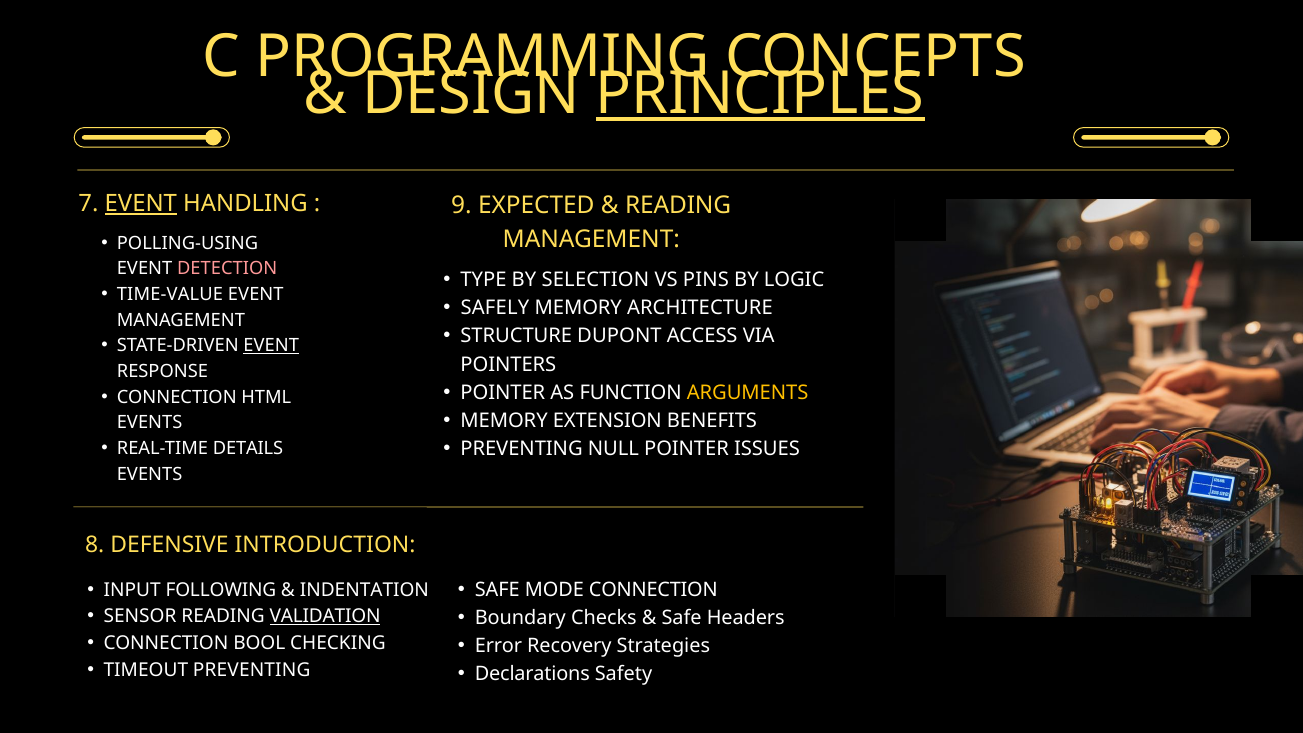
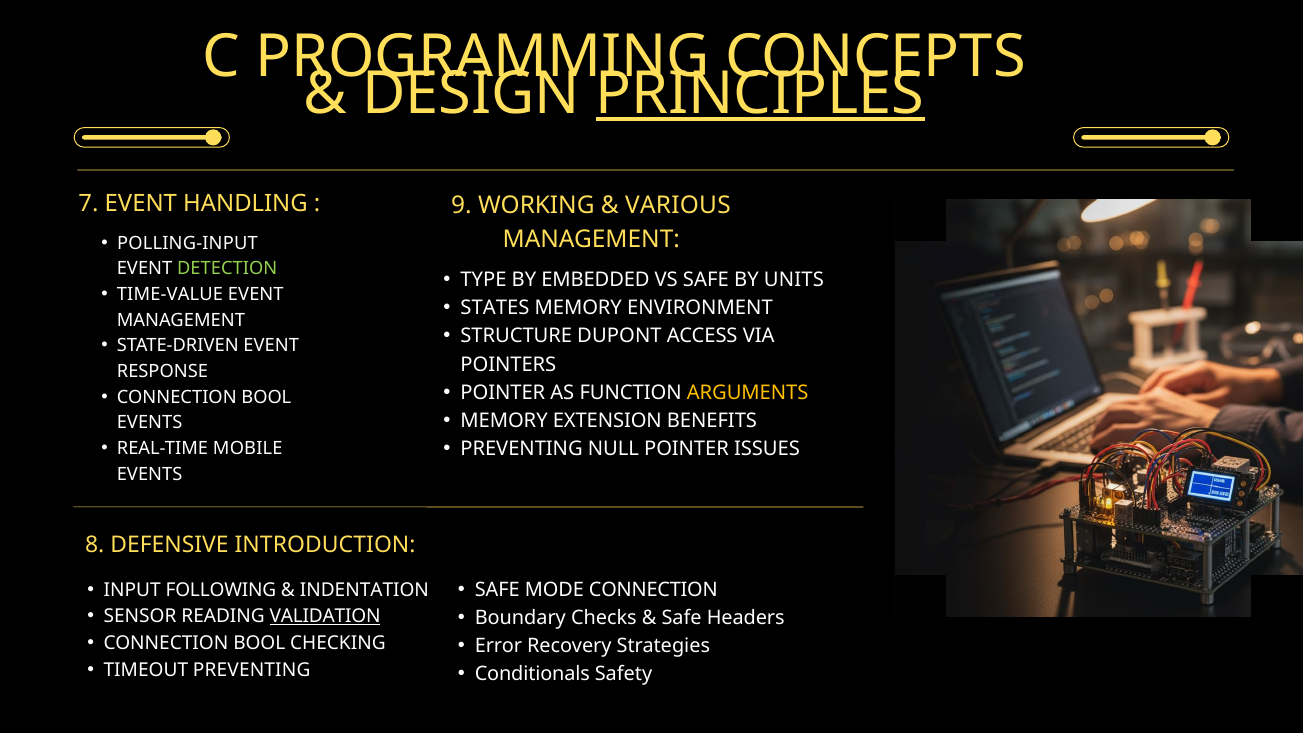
EVENT underline: present -> none (141, 204)
EXPECTED: EXPECTED -> WORKING (536, 205)
READING: READING -> VARIOUS (678, 205)
POLLING-USING: POLLING-USING -> POLLING-INPUT (187, 243)
DETECTION colour: pink -> light green (227, 269)
SELECTION: SELECTION -> EMBEDDED (596, 280)
VS PINS: PINS -> SAFE (706, 280)
LOGIC: LOGIC -> UNITS (794, 280)
SAFELY: SAFELY -> STATES (495, 308)
ARCHITECTURE: ARCHITECTURE -> ENVIRONMENT (700, 308)
EVENT underline: present -> none (271, 346)
HTML: HTML -> BOOL (266, 397)
DETAILS: DETAILS -> MOBILE (248, 449)
Declarations: Declarations -> Conditionals (532, 674)
